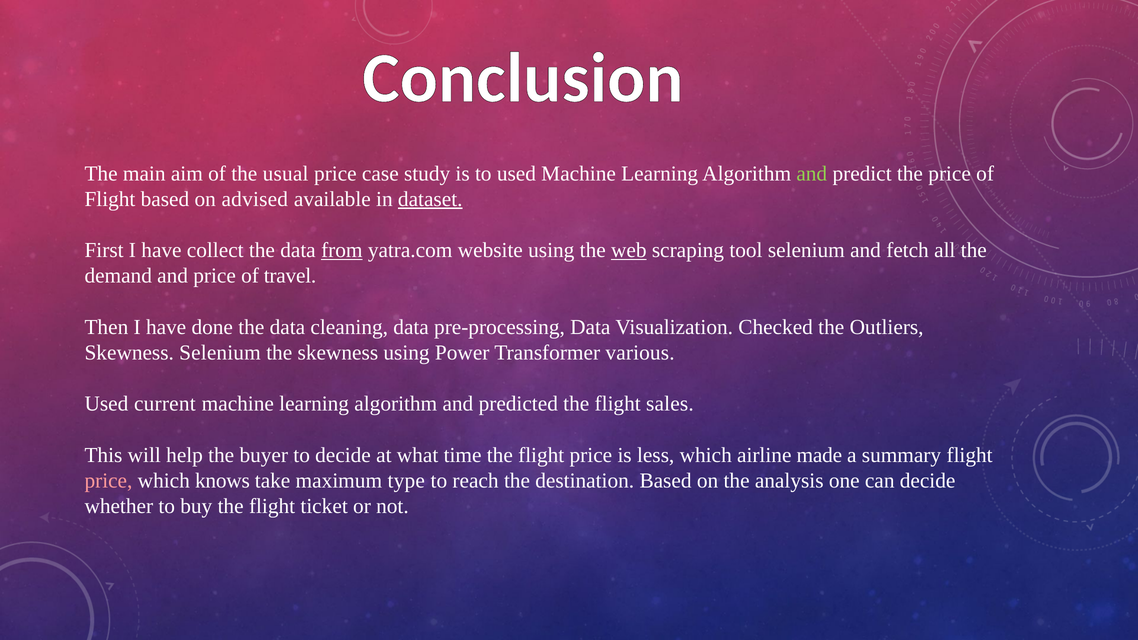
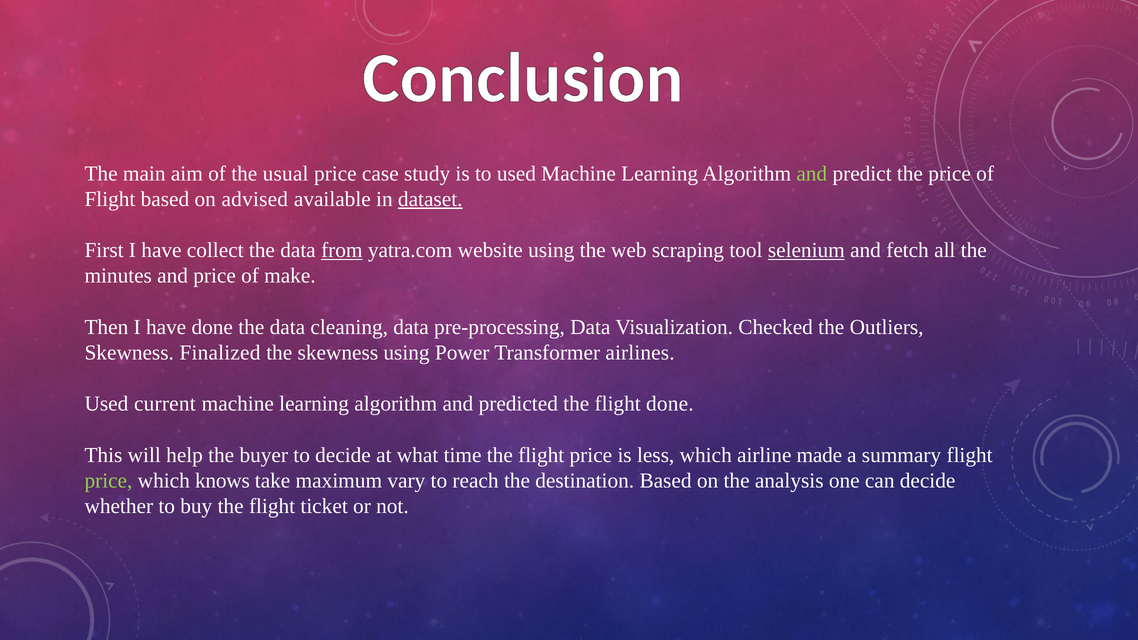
web underline: present -> none (629, 250)
selenium underline: none -> present (806, 250)
demand: demand -> minutes (118, 276)
travel: travel -> make (290, 276)
Skewness Selenium: Selenium -> Finalized (220, 353)
various: various -> airlines (640, 353)
flight sales: sales -> done (670, 404)
price colour: pink -> light green (108, 481)
type: type -> vary (406, 481)
